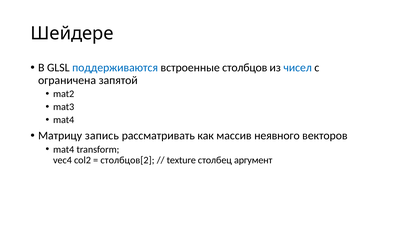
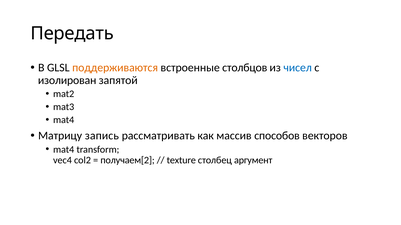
Шейдере: Шейдере -> Передать (72, 34)
поддерживаются colour: blue -> orange (115, 68)
ограничена: ограничена -> изолирован (67, 80)
неявного: неявного -> способов (277, 136)
столбцов[2: столбцов[2 -> получаем[2 (128, 161)
